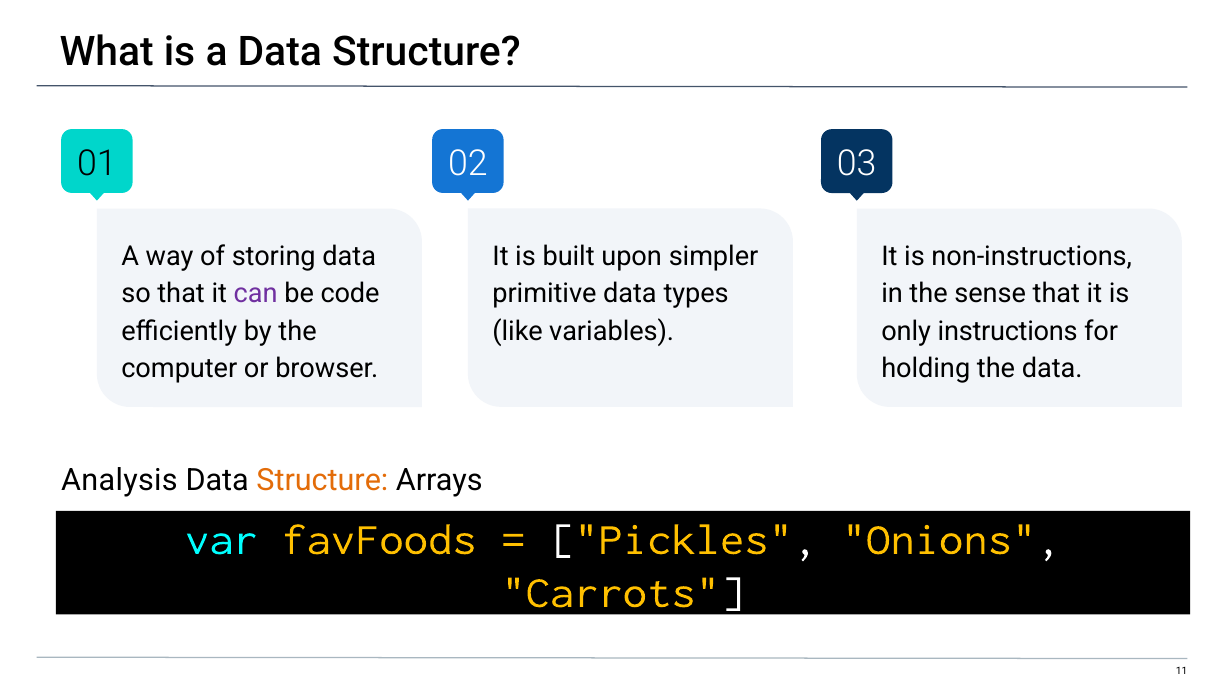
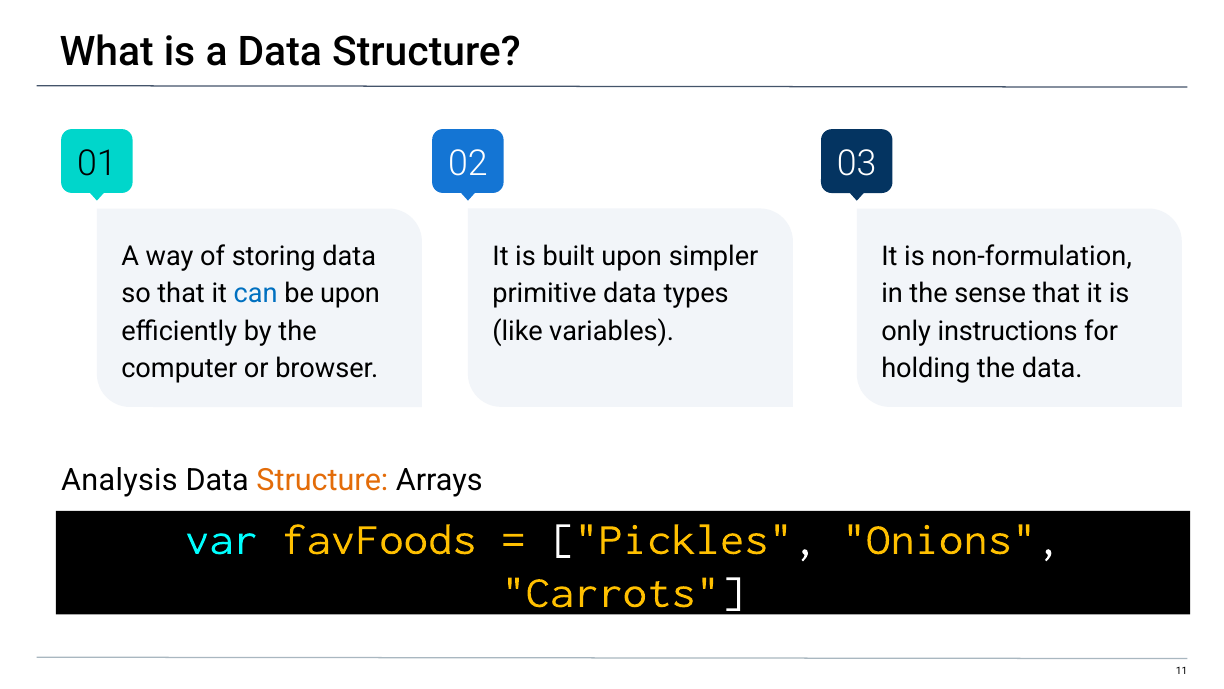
non-instructions: non-instructions -> non-formulation (1032, 256)
can colour: purple -> blue (256, 293)
be code: code -> upon (350, 293)
